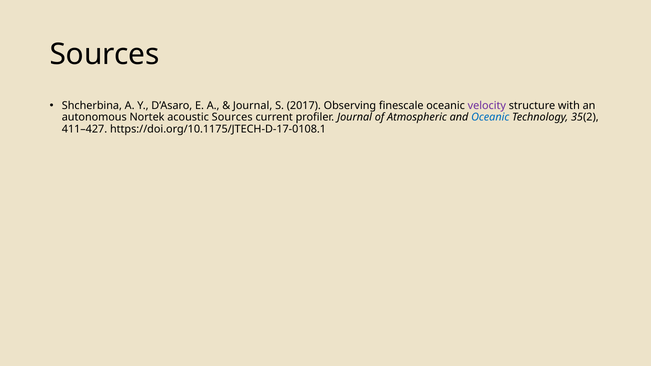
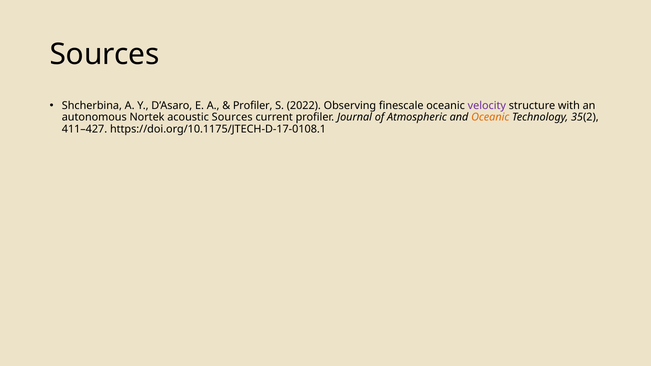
Journal: Journal -> Profiler (253, 106)
2017: 2017 -> 2022 (304, 106)
Oceanic colour: blue -> orange (490, 117)
